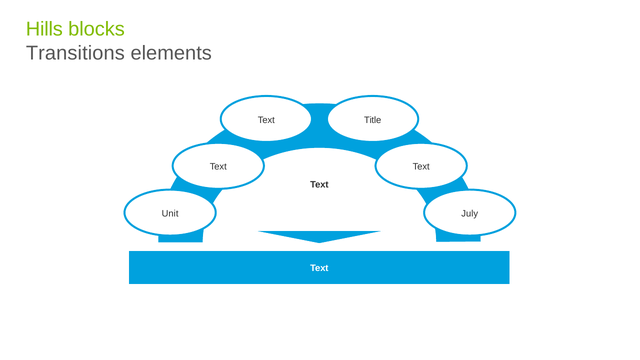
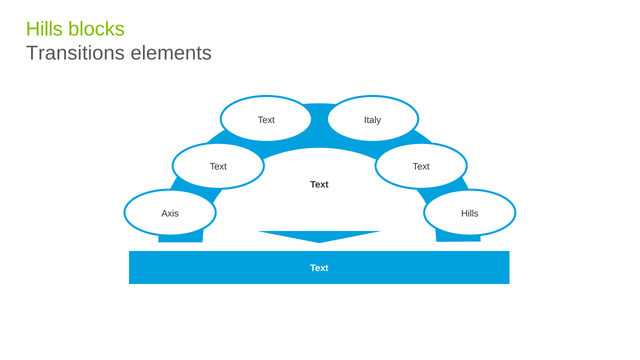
Title: Title -> Italy (373, 120)
Unit: Unit -> Axis (170, 214)
July: July -> Hills (470, 214)
